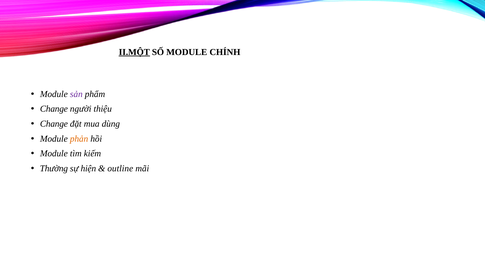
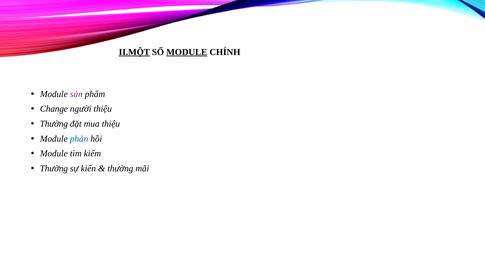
MODULE underline: none -> present (187, 52)
Change: Change -> Thường (54, 124)
mua dùng: dùng -> thiệu (111, 124)
phản colour: orange -> blue (79, 139)
hiện: hiện -> kiến (88, 168)
outline: outline -> thường (120, 168)
